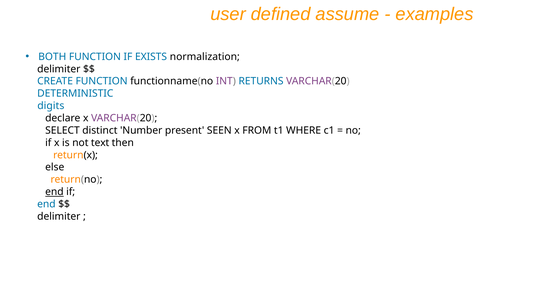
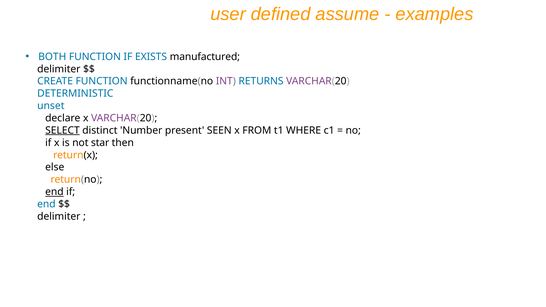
normalization: normalization -> manufactured (205, 57)
digits: digits -> unset (51, 106)
SELECT underline: none -> present (62, 130)
text: text -> star (100, 143)
